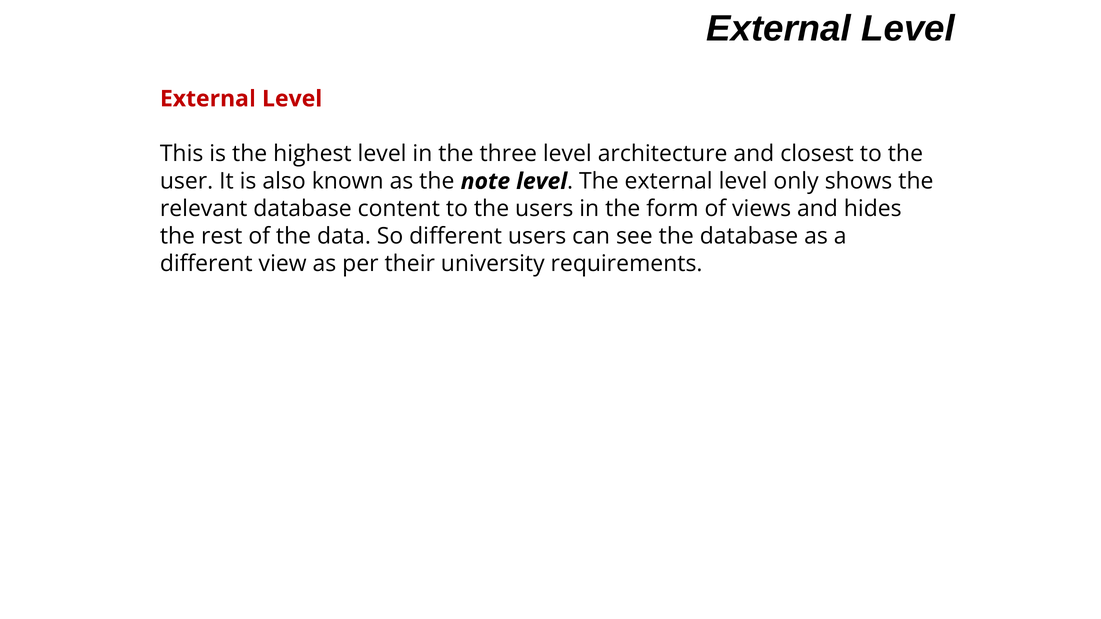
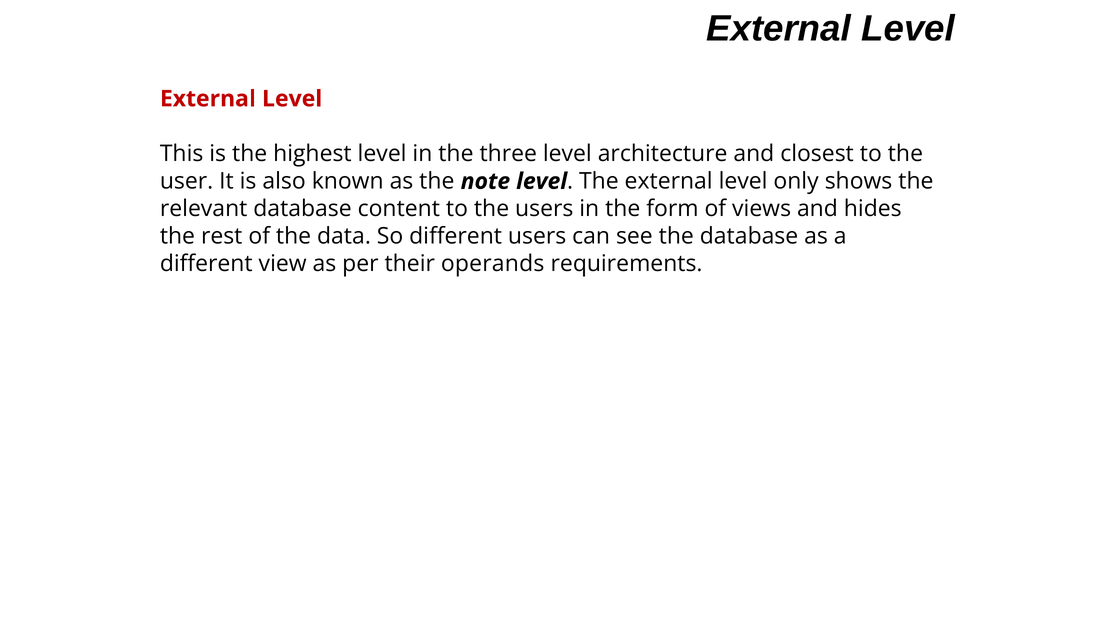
university: university -> operands (493, 264)
